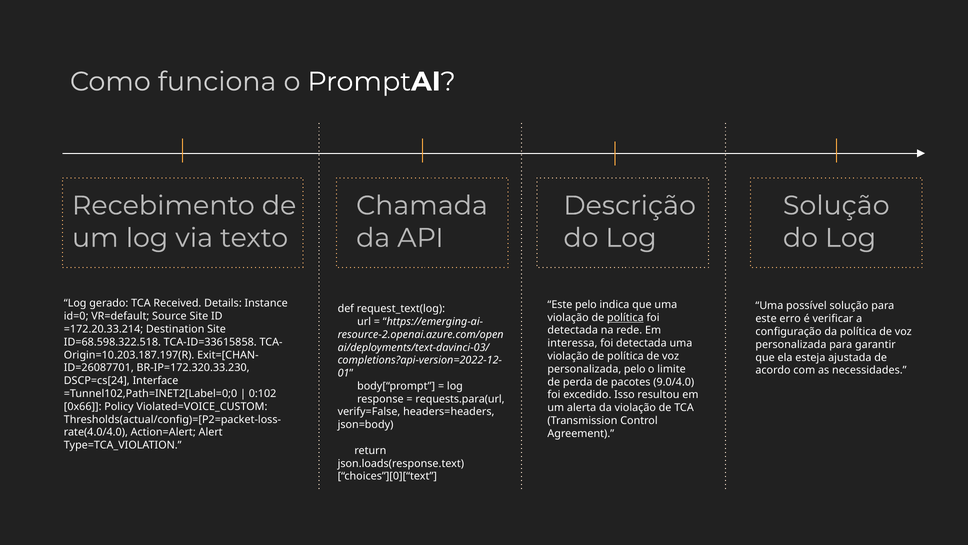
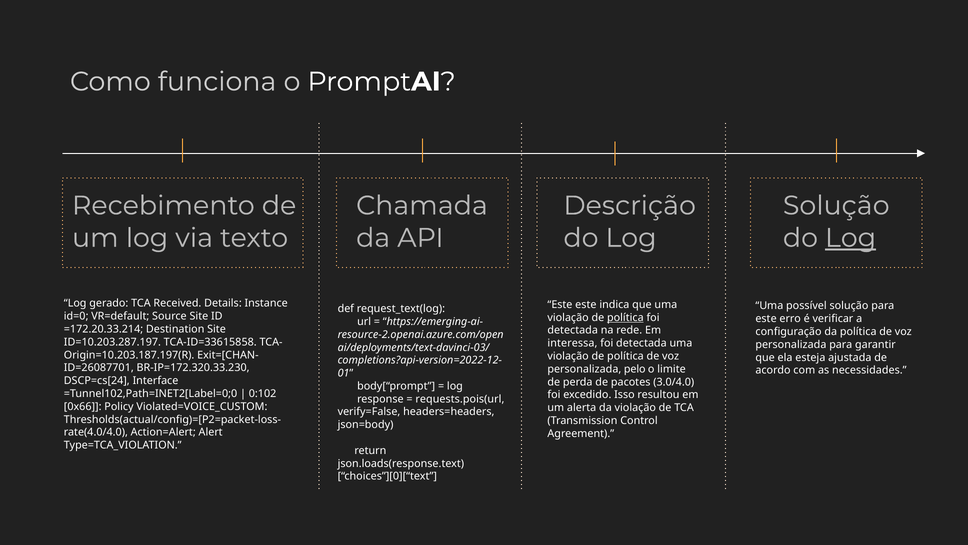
Log underline: none -> present (851, 238)
Este pelo: pelo -> este (586, 304)
ID=68.598.322.518: ID=68.598.322.518 -> ID=10.203.287.197 (112, 342)
9.0/4.0: 9.0/4.0 -> 3.0/4.0 (674, 382)
requests.para(url: requests.para(url -> requests.pois(url (460, 399)
